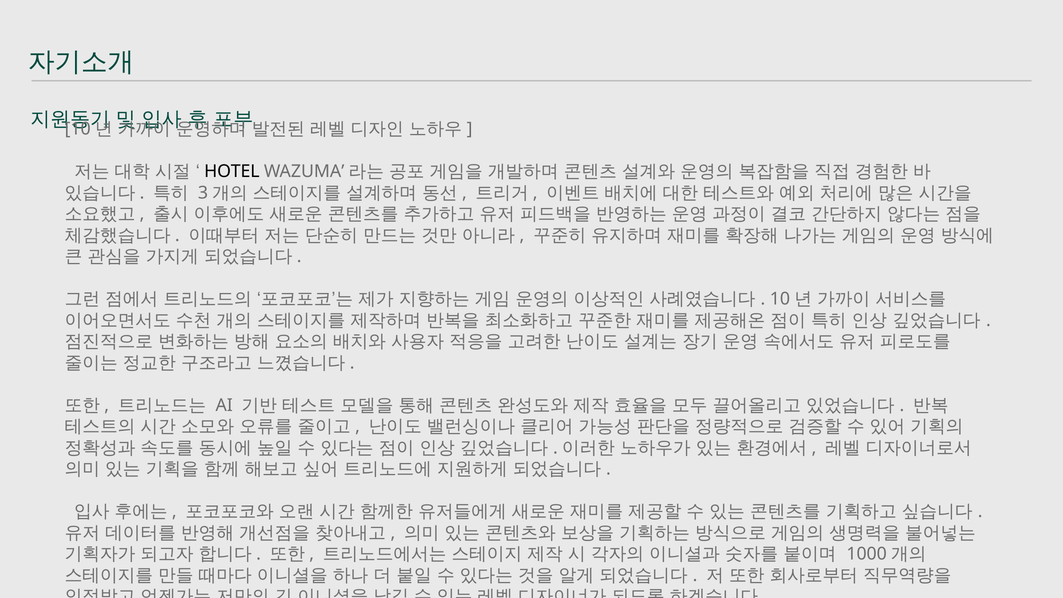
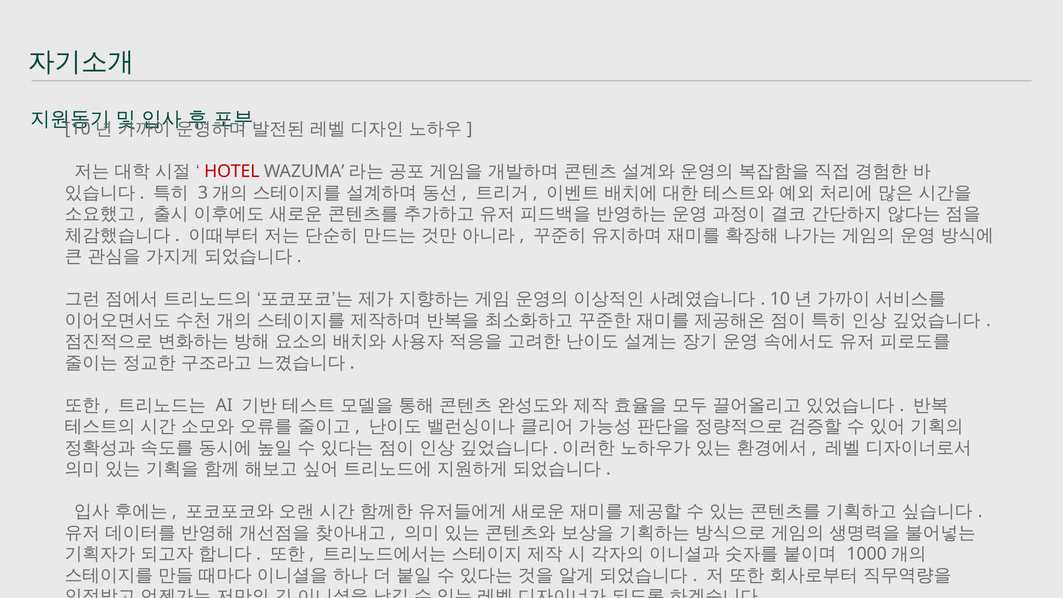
HOTEL colour: black -> red (232, 172)
